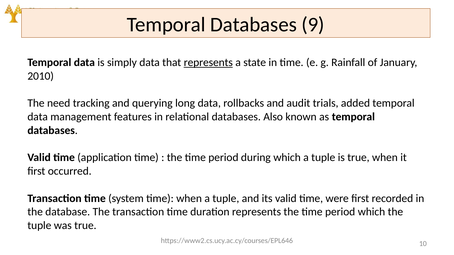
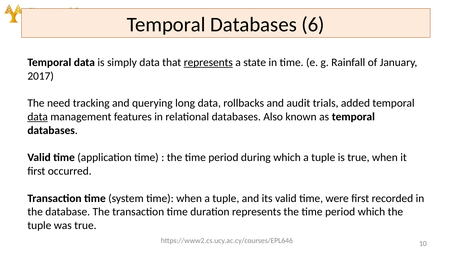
9: 9 -> 6 (313, 25)
2010: 2010 -> 2017 (41, 76)
data underline: none -> present (38, 117)
